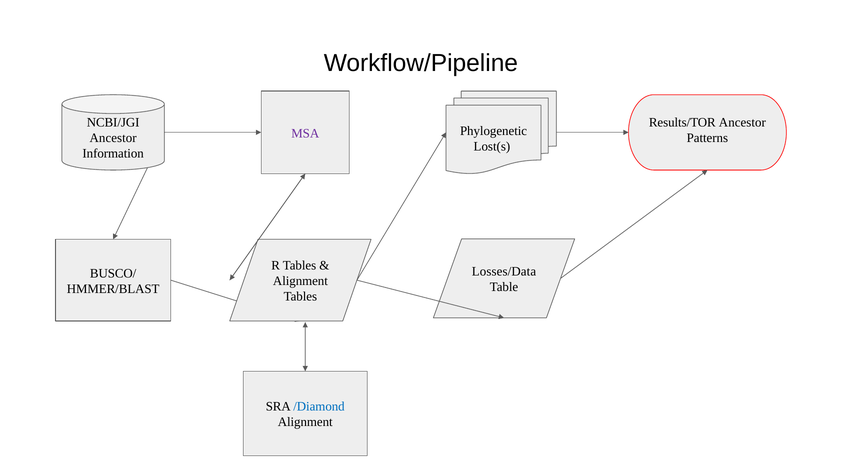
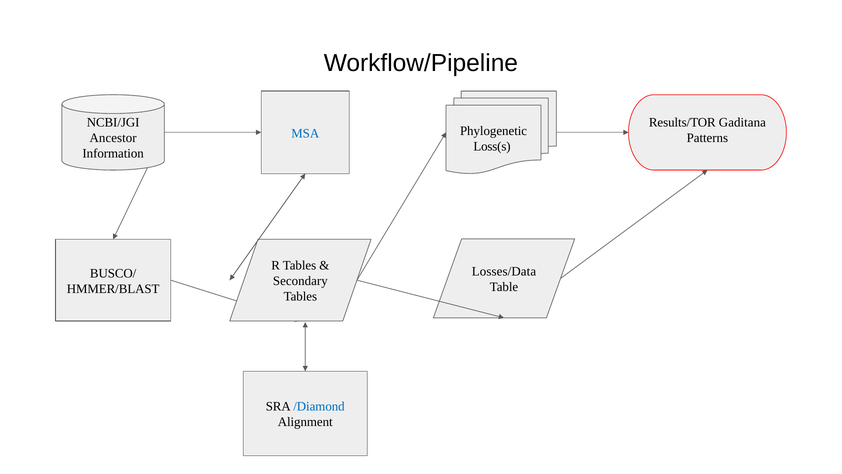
Results/TOR Ancestor: Ancestor -> Gaditana (742, 123)
MSA colour: purple -> blue (305, 133)
Lost(s: Lost(s -> Loss(s (492, 146)
Alignment: Alignment -> Secondary (300, 281)
